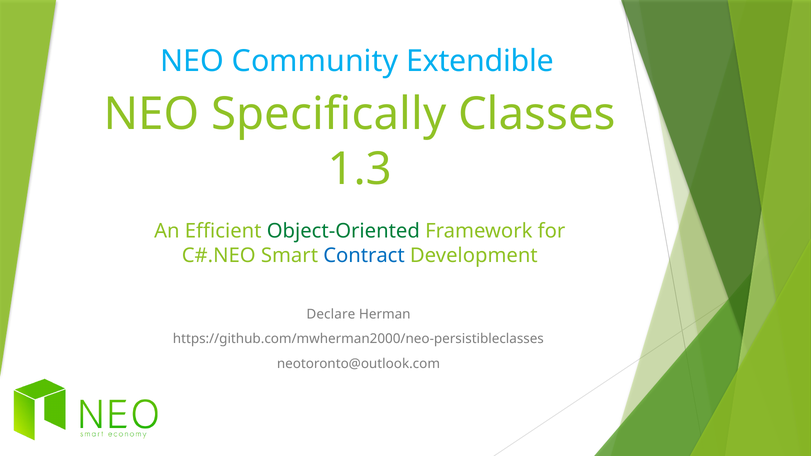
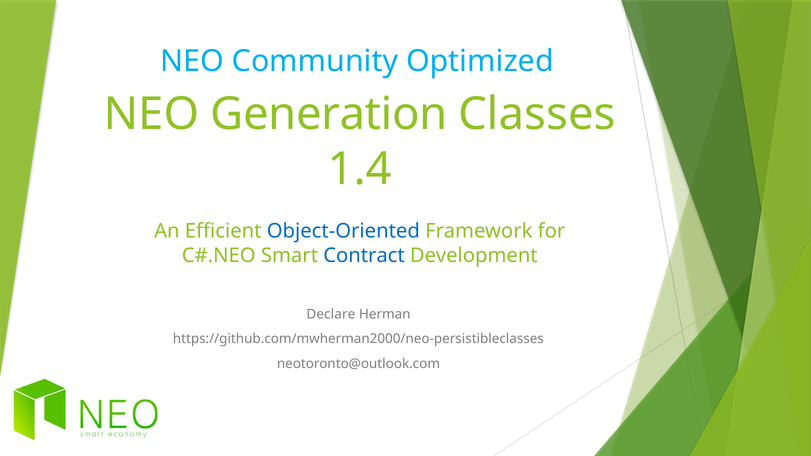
Extendible: Extendible -> Optimized (480, 61)
Specifically: Specifically -> Generation (329, 114)
1.3: 1.3 -> 1.4 (360, 169)
Object-Oriented colour: green -> blue (343, 231)
